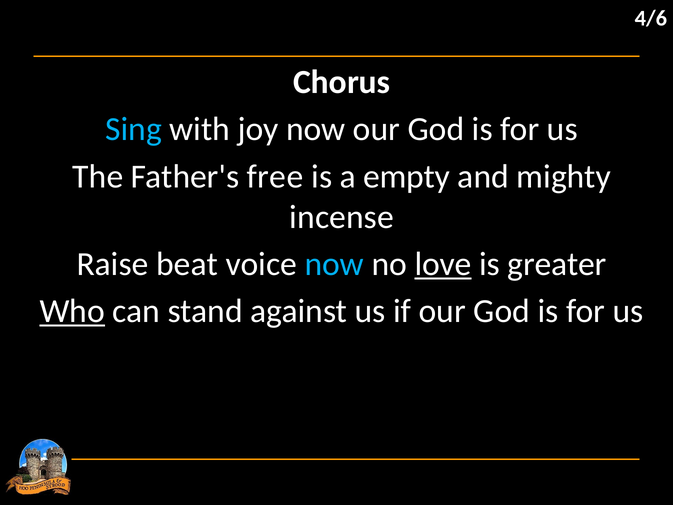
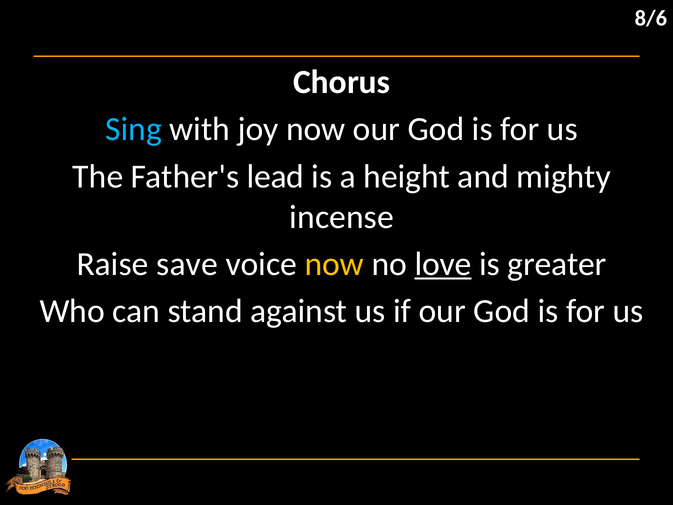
4/6: 4/6 -> 8/6 (651, 18)
free: free -> lead (275, 176)
empty: empty -> height (407, 176)
beat: beat -> save (187, 264)
now colour: light blue -> yellow (334, 264)
Who underline: present -> none (72, 311)
